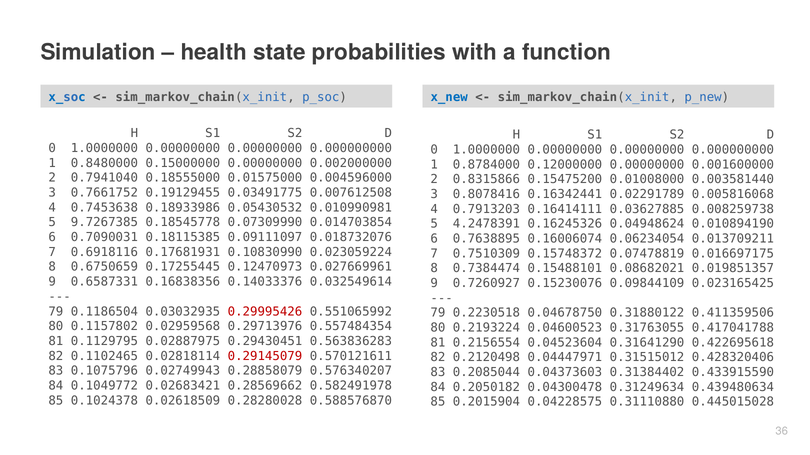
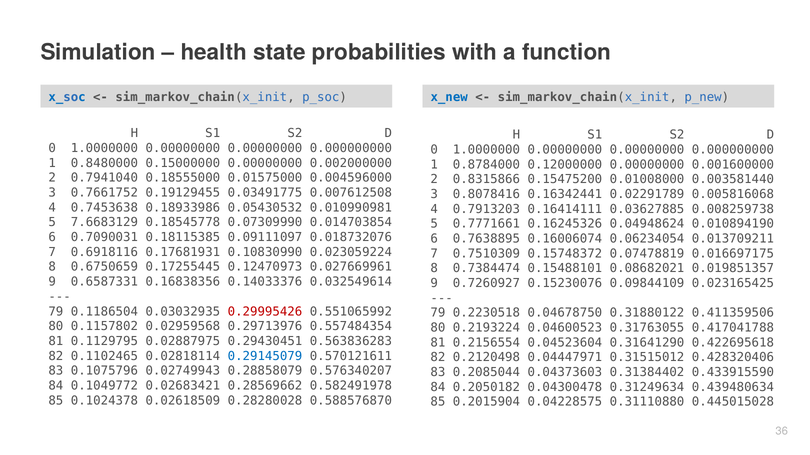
9.7267385: 9.7267385 -> 7.6683129 (104, 223)
4.2478391: 4.2478391 -> 0.7771661 (486, 224)
0.29145079 colour: red -> blue (265, 356)
